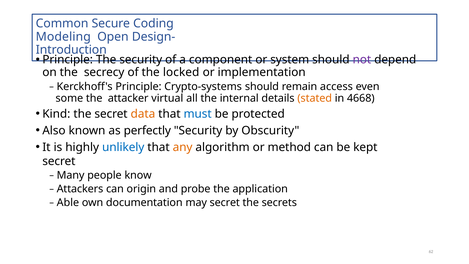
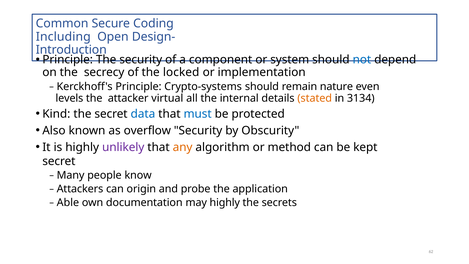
Modeling: Modeling -> Including (63, 37)
not colour: purple -> blue (362, 60)
access: access -> nature (336, 87)
some: some -> levels (69, 98)
4668: 4668 -> 3134 (361, 98)
data colour: orange -> blue (143, 114)
perfectly: perfectly -> overflow (147, 131)
unlikely colour: blue -> purple (123, 147)
may secret: secret -> highly (225, 202)
